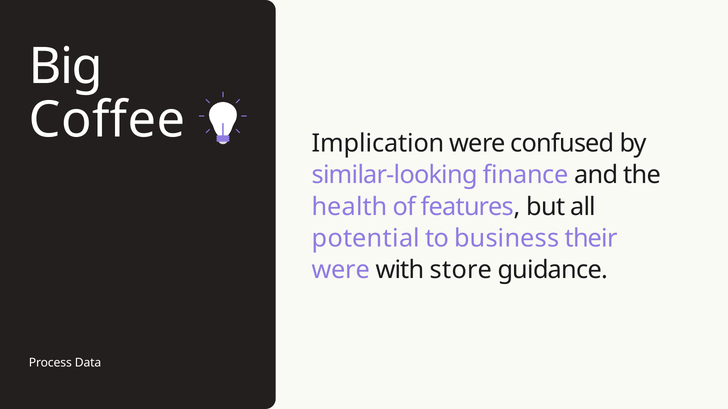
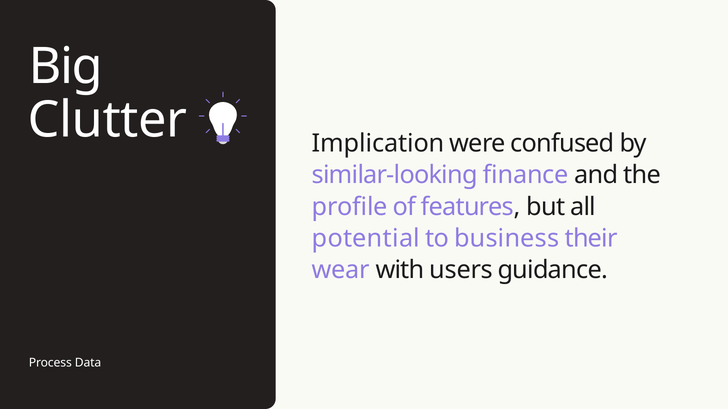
Coffee: Coffee -> Clutter (107, 120)
health: health -> profile (350, 207)
were: were -> wear (341, 270)
store: store -> users (461, 270)
